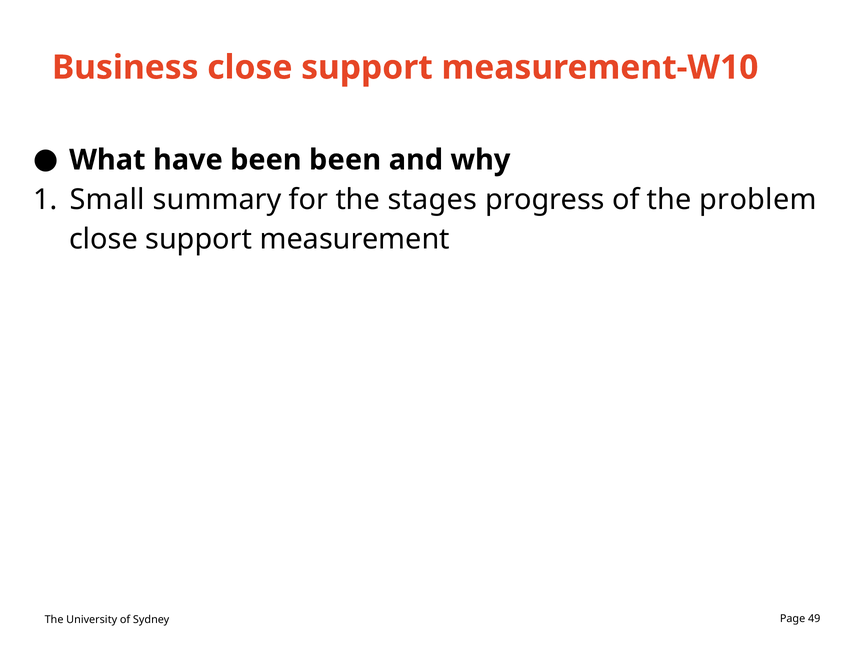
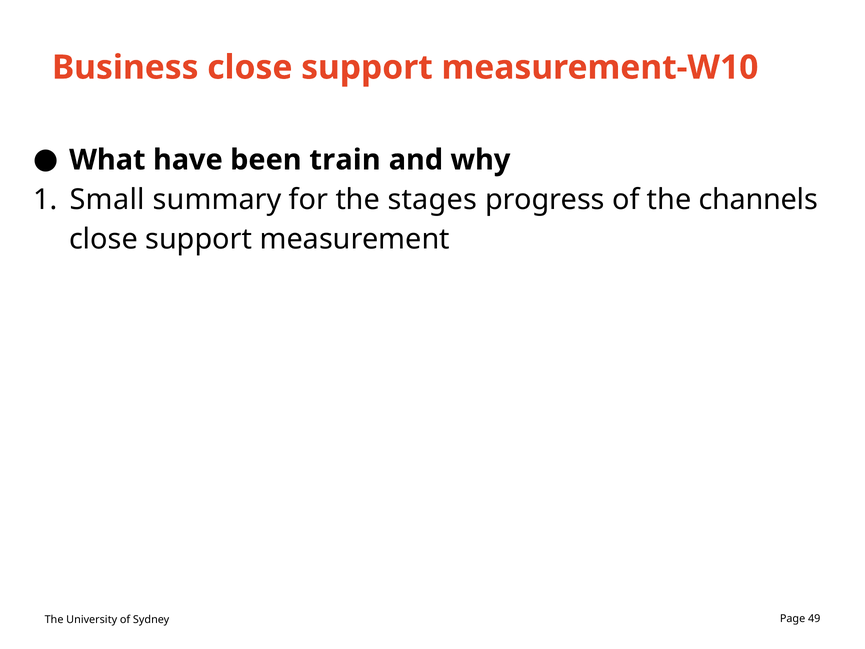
been been: been -> train (345, 160)
problem: problem -> channels (758, 200)
